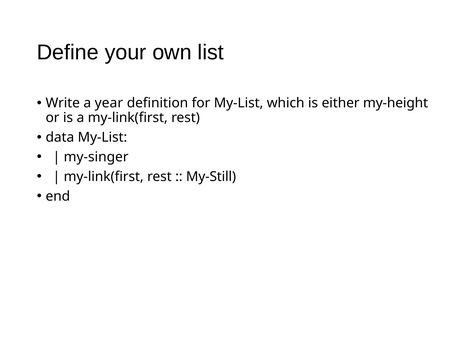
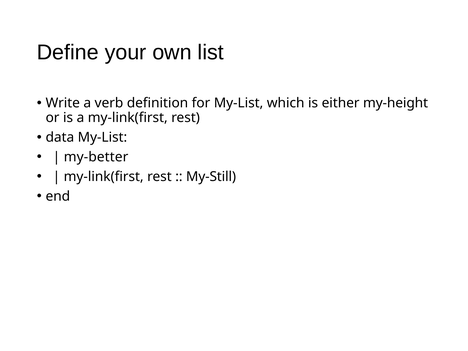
year: year -> verb (109, 103)
my-singer: my-singer -> my-better (96, 157)
